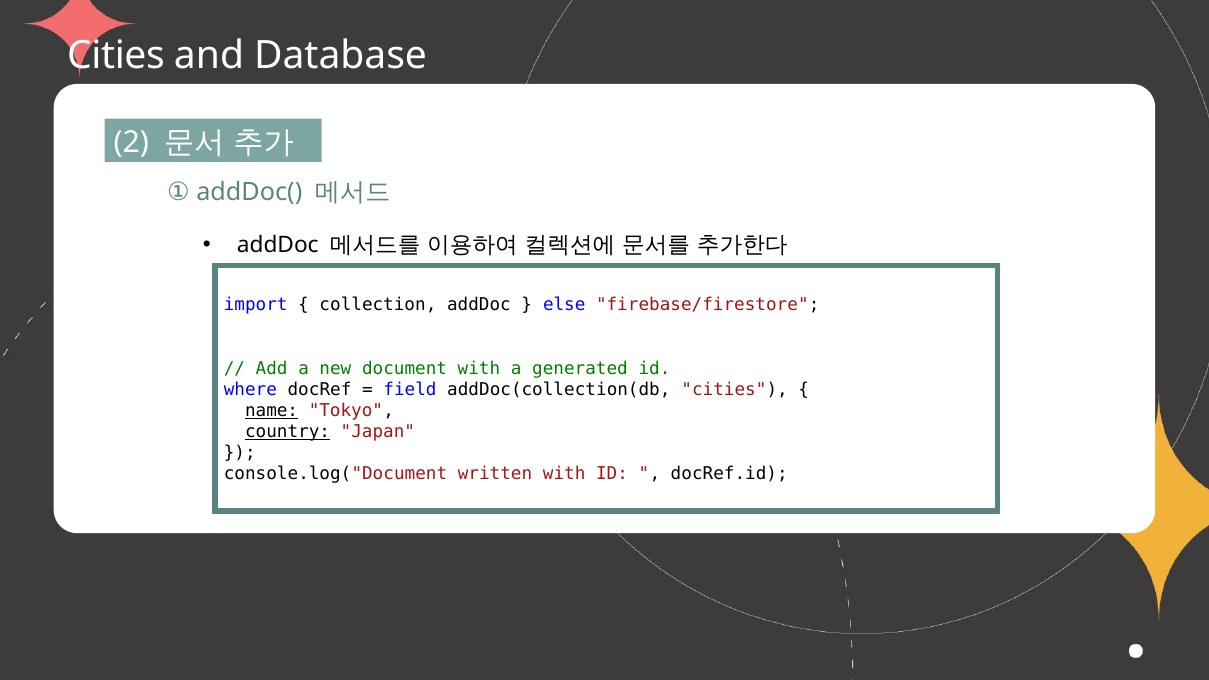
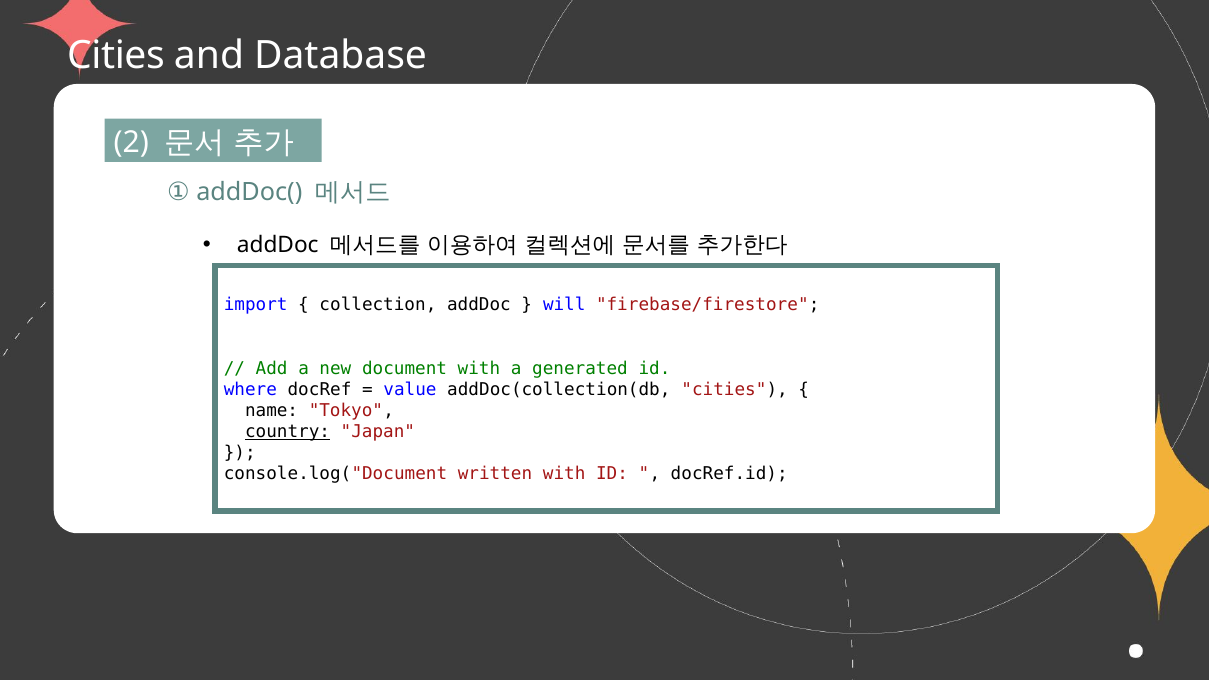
else: else -> will (564, 305)
field: field -> value (410, 390)
name underline: present -> none (272, 411)
